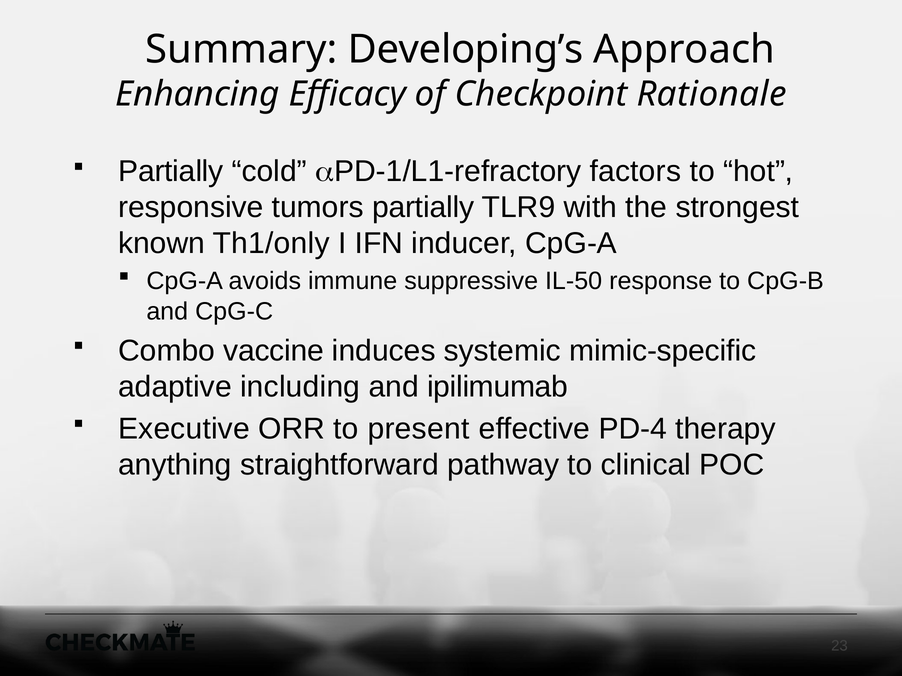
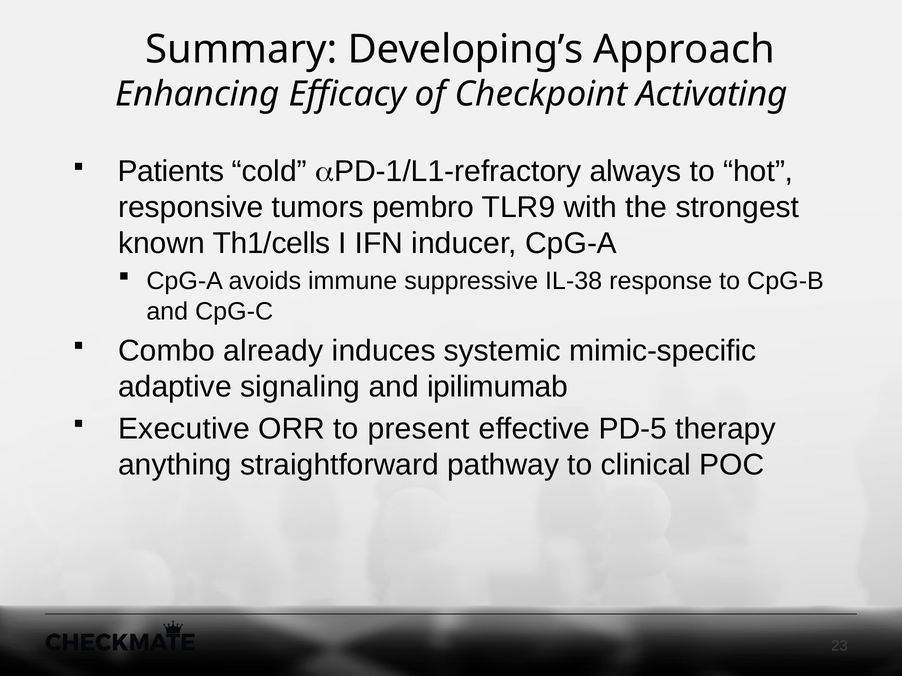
Rationale: Rationale -> Activating (712, 94)
Partially: Partially -> Patients (171, 172)
factors: factors -> always (636, 172)
tumors partially: partially -> pembro (423, 208)
Th1/only: Th1/only -> Th1/cells (272, 244)
IL-50: IL-50 -> IL-38 (574, 281)
vaccine: vaccine -> already (273, 351)
including: including -> signaling (300, 387)
PD-4: PD-4 -> PD-5 (633, 429)
